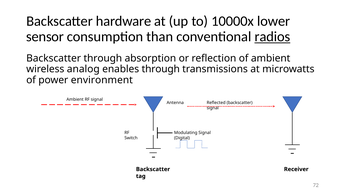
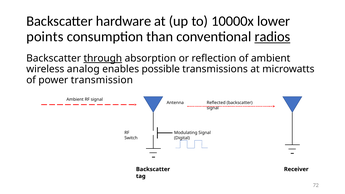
sensor: sensor -> points (45, 37)
through underline: none -> present (103, 58)
enables through: through -> possible (161, 69)
environment: environment -> transmission (102, 80)
